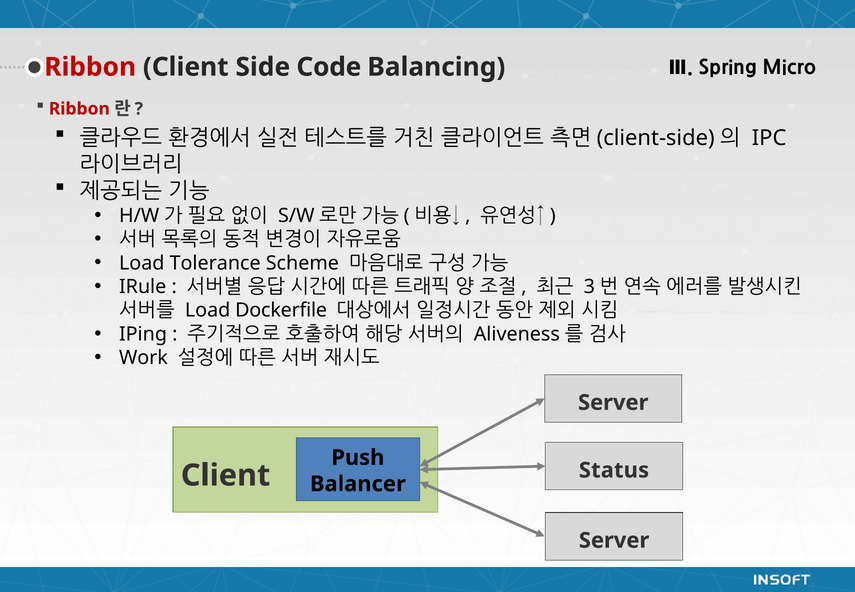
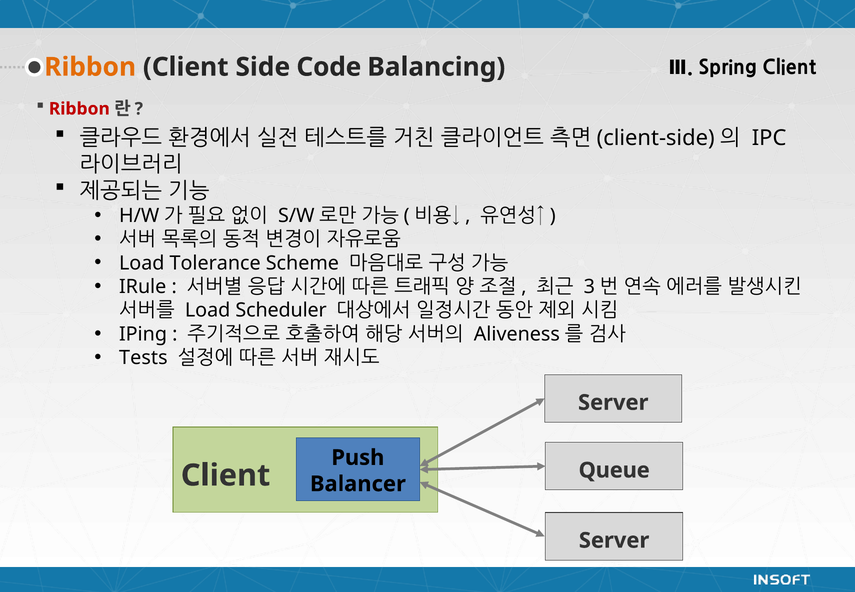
Ribbon colour: red -> orange (90, 67)
Spring Micro: Micro -> Client (789, 68)
Dockerfile: Dockerfile -> Scheduler (281, 310)
Work: Work -> Tests (143, 358)
Status: Status -> Queue (614, 470)
